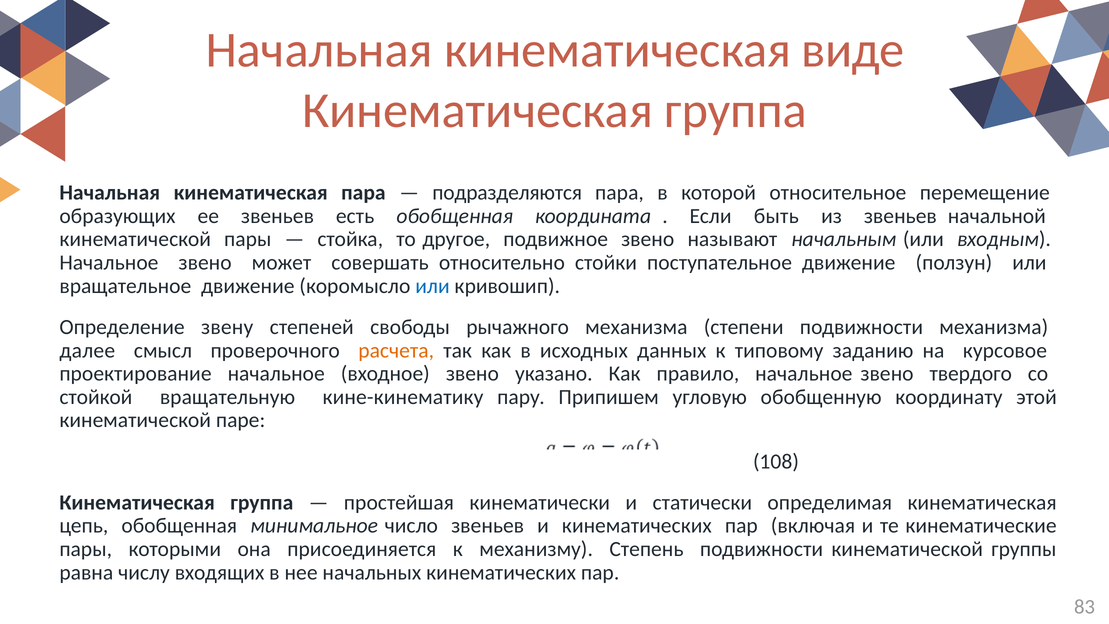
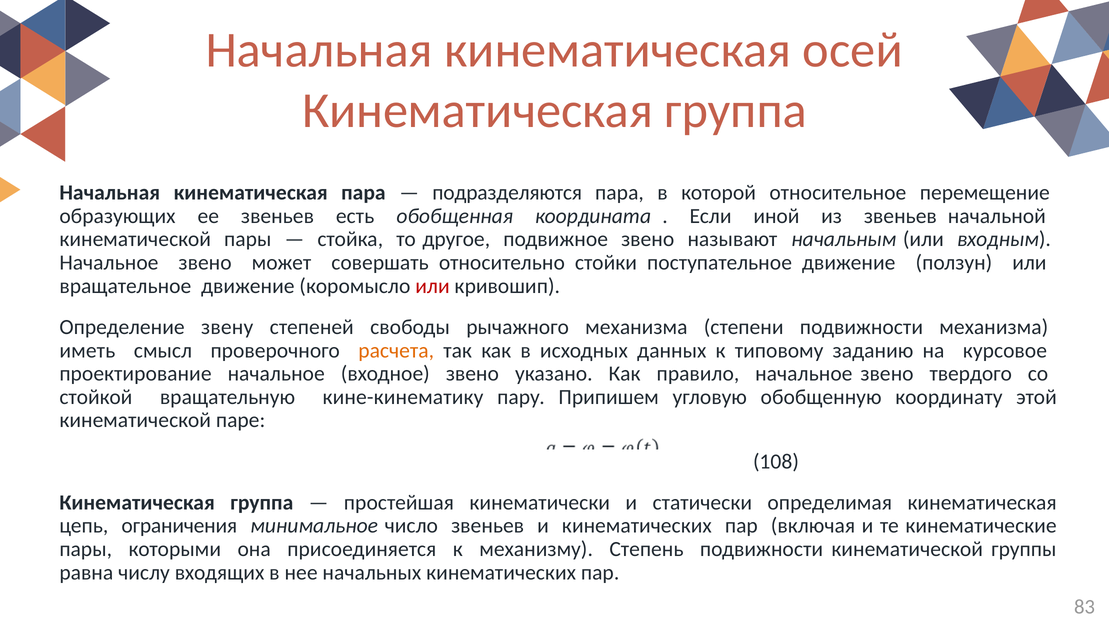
виде: виде -> осей (853, 50)
быть: быть -> иной (776, 216)
или colour: blue -> red (432, 286)
далее: далее -> иметь (87, 350)
цепь обобщенная: обобщенная -> ограничения (179, 526)
